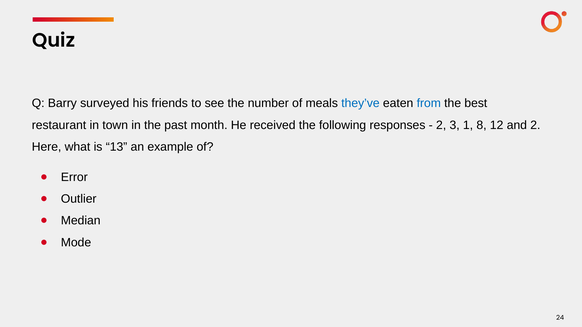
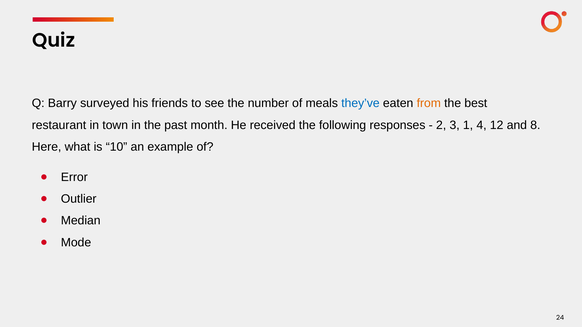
from colour: blue -> orange (429, 103)
8: 8 -> 4 (481, 125)
and 2: 2 -> 8 (535, 125)
13: 13 -> 10 (117, 147)
